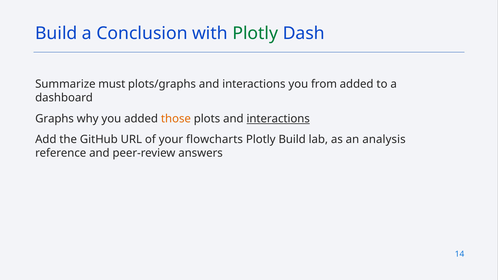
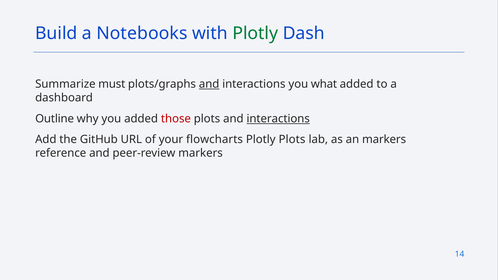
Conclusion: Conclusion -> Notebooks (142, 33)
and underline: none -> present (209, 84)
from: from -> what (324, 84)
Graphs: Graphs -> Outline (55, 119)
those colour: orange -> red (176, 119)
Plotly Build: Build -> Plots (292, 140)
an analysis: analysis -> markers (384, 140)
peer-review answers: answers -> markers (201, 153)
